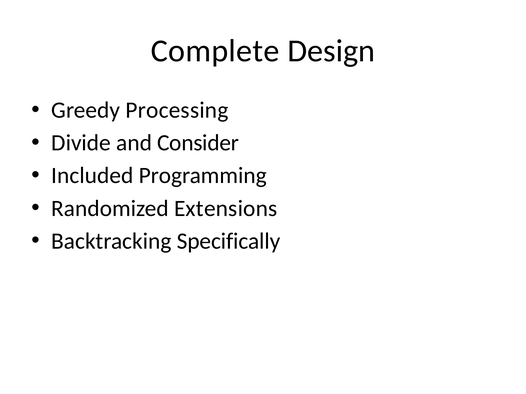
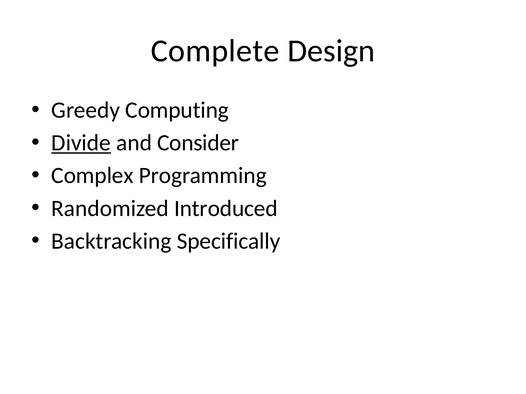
Processing: Processing -> Computing (177, 110)
Divide underline: none -> present (81, 143)
Included: Included -> Complex (92, 176)
Extensions: Extensions -> Introduced (226, 209)
